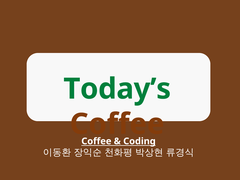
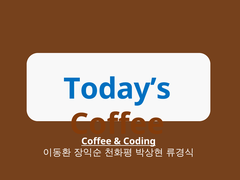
Today’s colour: green -> blue (117, 89)
